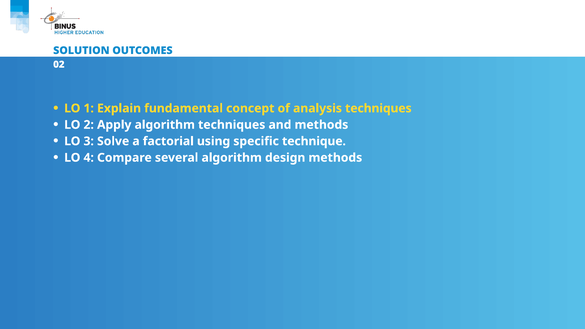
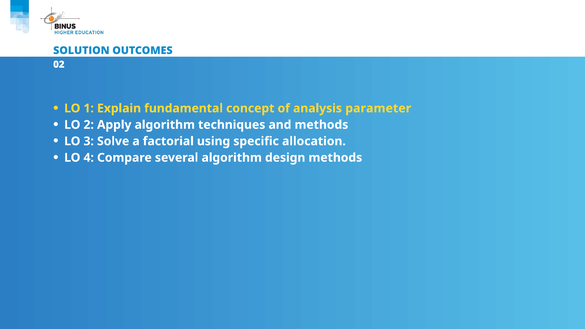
analysis techniques: techniques -> parameter (378, 108)
technique: technique -> allocation (314, 141)
